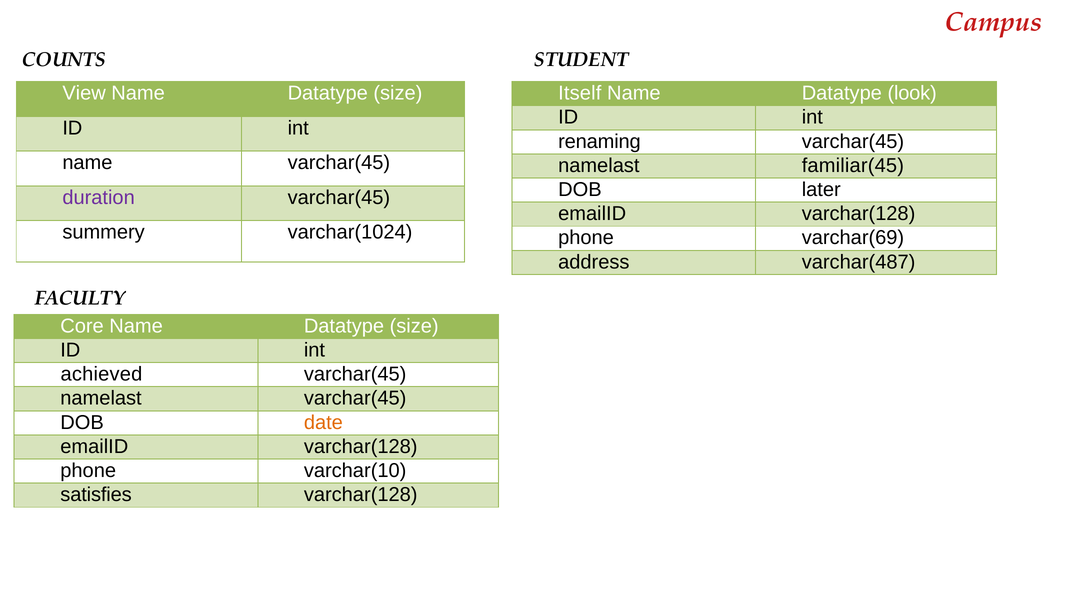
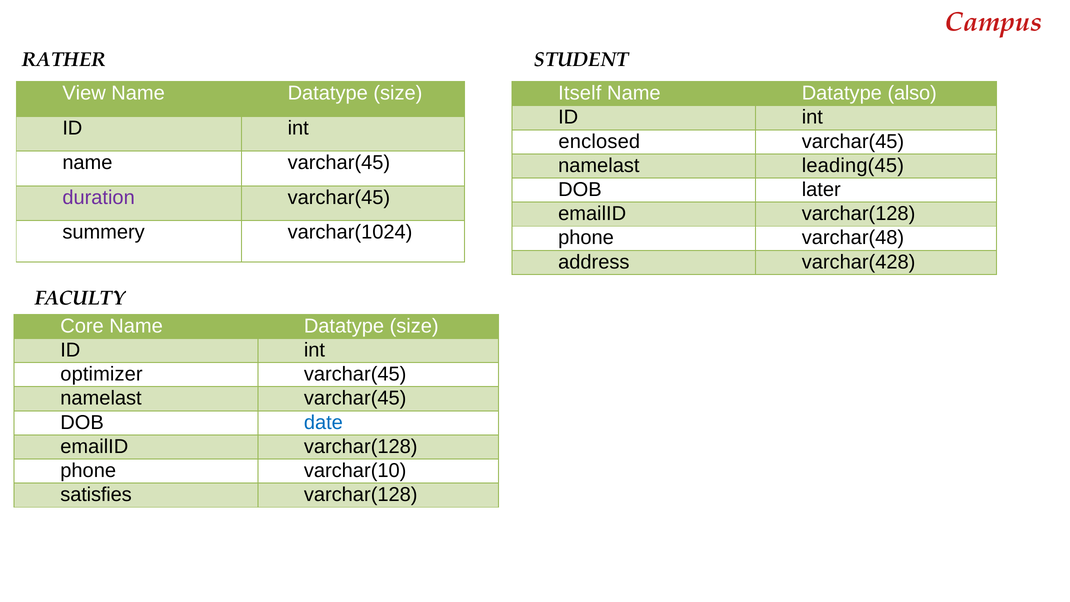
COUNTS: COUNTS -> RATHER (64, 60)
look: look -> also (912, 93)
renaming: renaming -> enclosed (599, 141)
familiar(45: familiar(45 -> leading(45 (853, 165)
varchar(69: varchar(69 -> varchar(48 (853, 238)
varchar(487: varchar(487 -> varchar(428 (859, 262)
achieved: achieved -> optimizer (102, 374)
date colour: orange -> blue (323, 422)
